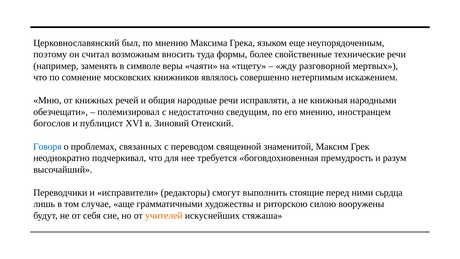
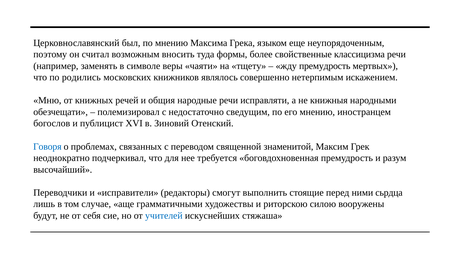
технические: технические -> классицизма (359, 54)
жду разговорной: разговорной -> премудрость (325, 66)
сомнение: сомнение -> родились (81, 77)
учителей colour: orange -> blue (164, 215)
